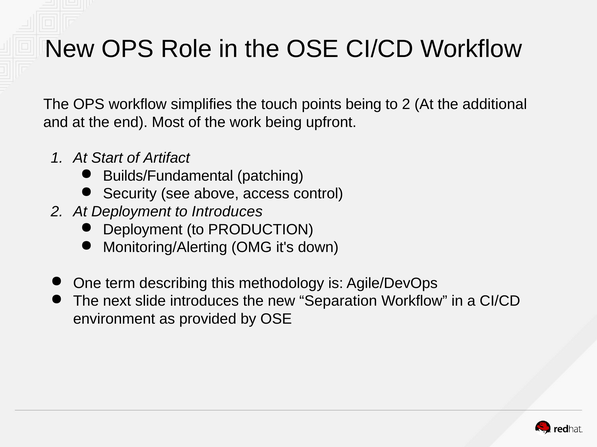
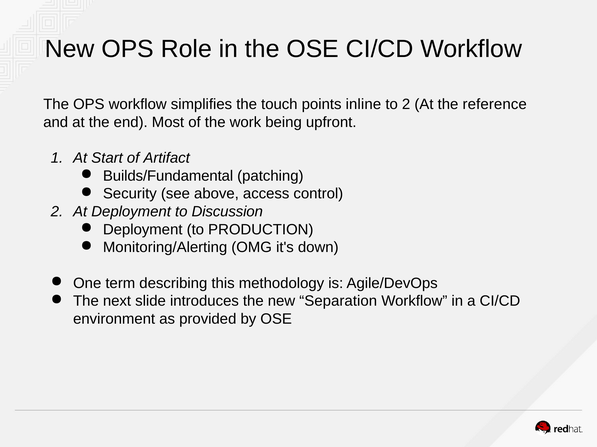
points being: being -> inline (363, 105)
additional: additional -> reference (495, 105)
to Introduces: Introduces -> Discussion (227, 212)
